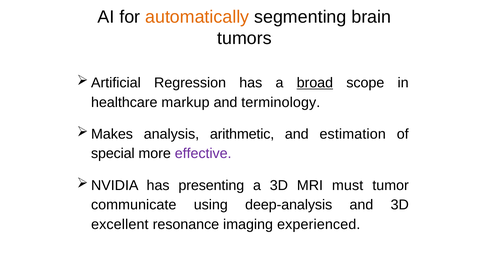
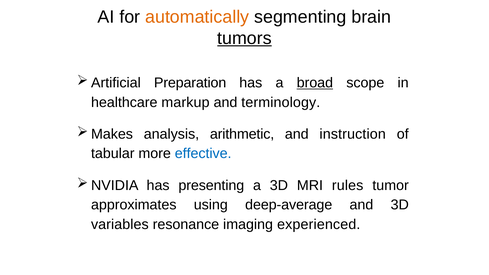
tumors underline: none -> present (244, 38)
Regression: Regression -> Preparation (190, 83)
estimation: estimation -> instruction (353, 134)
special: special -> tabular (113, 154)
effective colour: purple -> blue (203, 154)
must: must -> rules (348, 185)
communicate: communicate -> approximates (134, 205)
deep-analysis: deep-analysis -> deep-average (289, 205)
excellent: excellent -> variables (120, 224)
